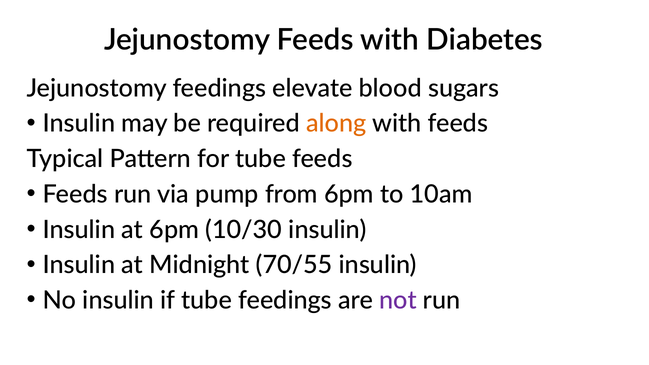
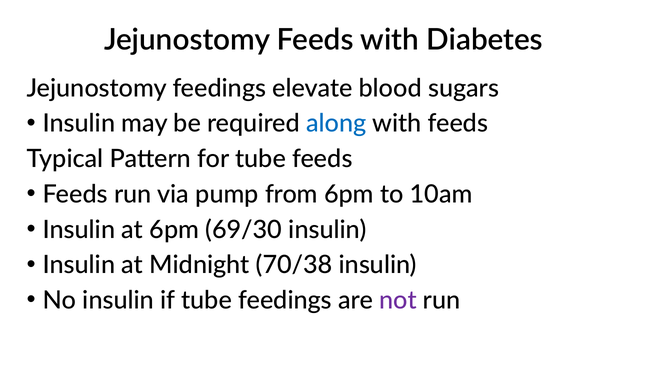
along colour: orange -> blue (336, 124)
10/30: 10/30 -> 69/30 (244, 230)
70/55: 70/55 -> 70/38 (294, 265)
